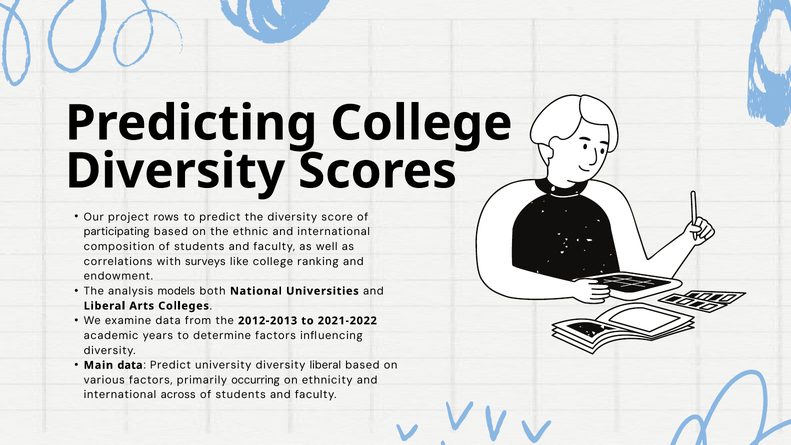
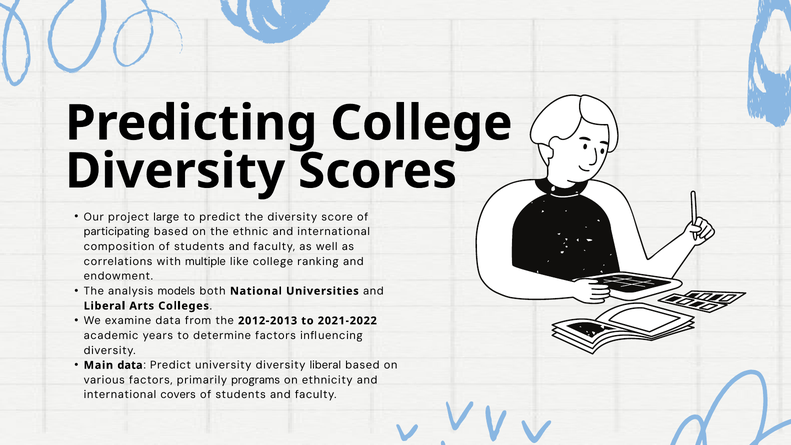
rows: rows -> large (166, 217)
surveys: surveys -> multiple (205, 261)
occurring: occurring -> programs (256, 380)
across: across -> covers (178, 395)
